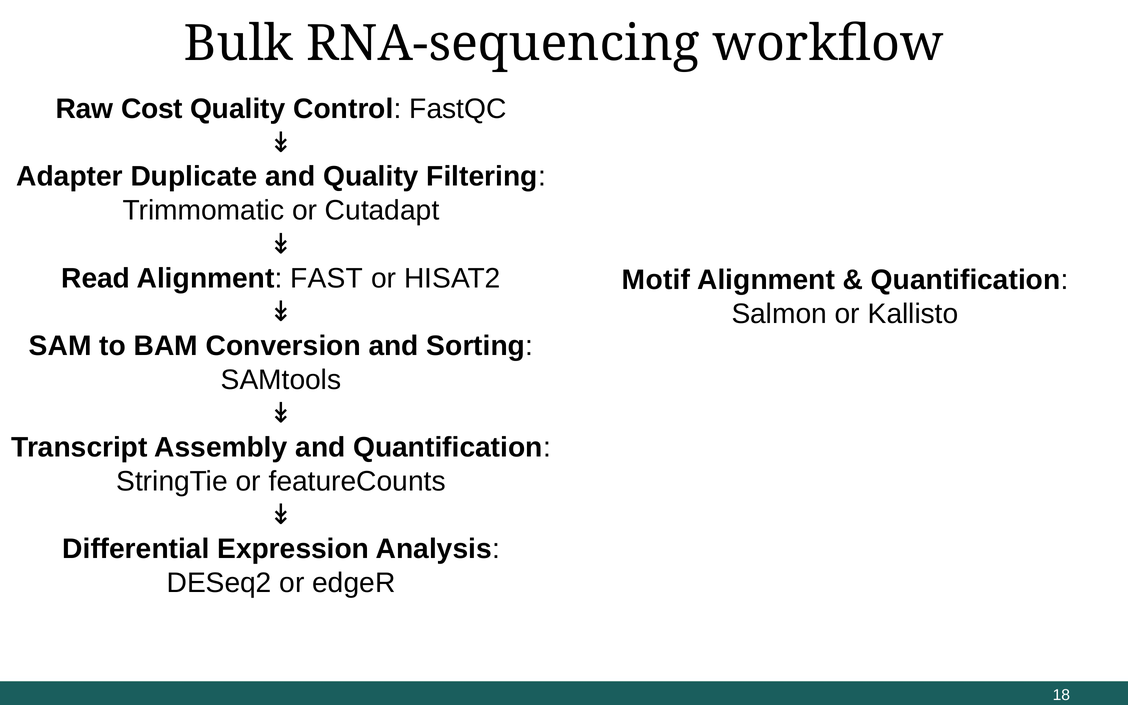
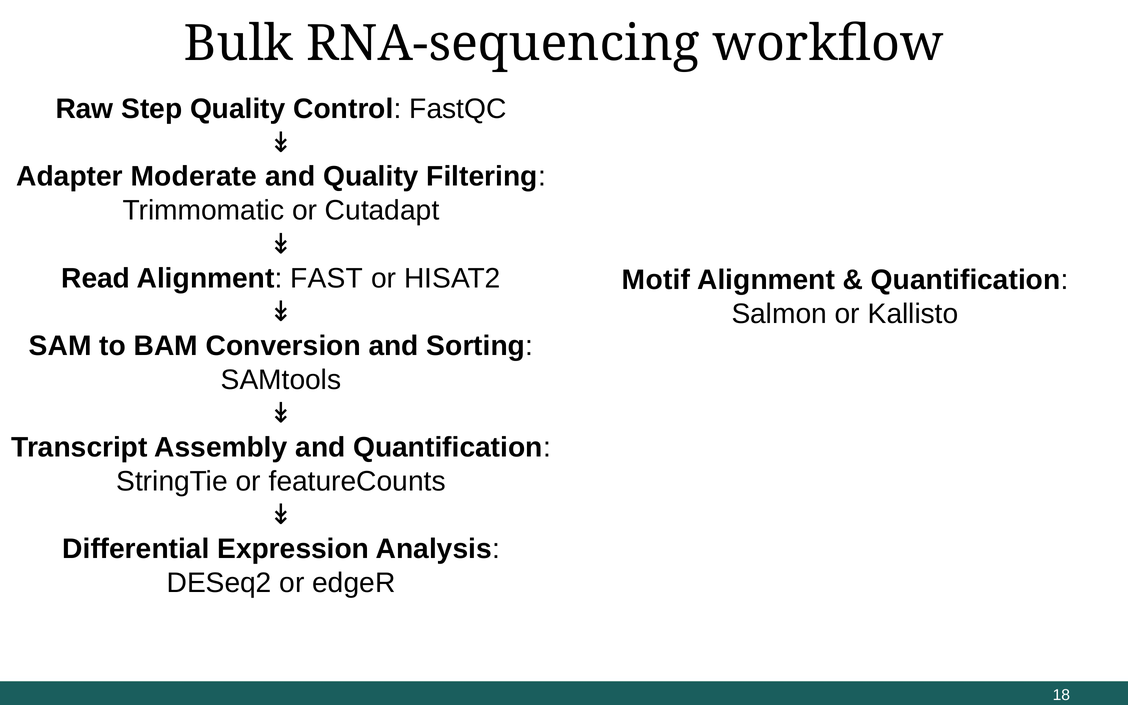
Cost: Cost -> Step (152, 109)
Duplicate: Duplicate -> Moderate (194, 177)
